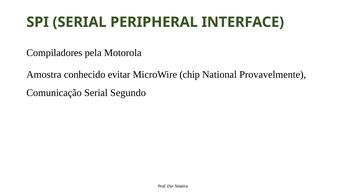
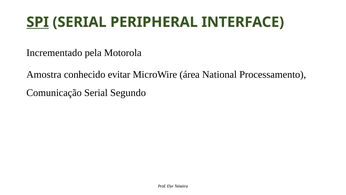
SPI underline: none -> present (38, 22)
Compiladores: Compiladores -> Incrementado (54, 53)
chip: chip -> área (190, 74)
Provavelmente: Provavelmente -> Processamento (273, 74)
